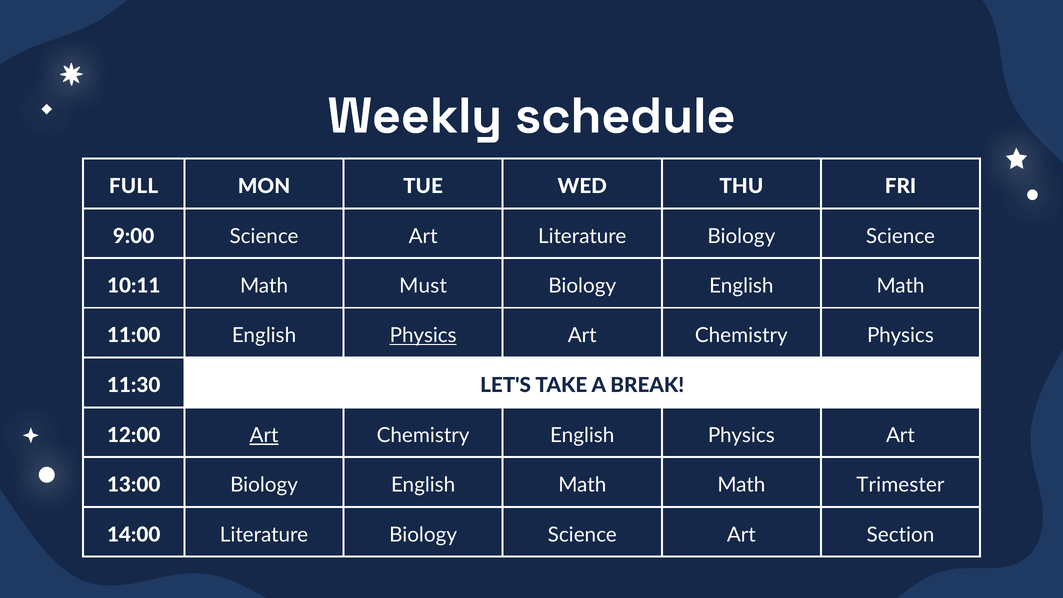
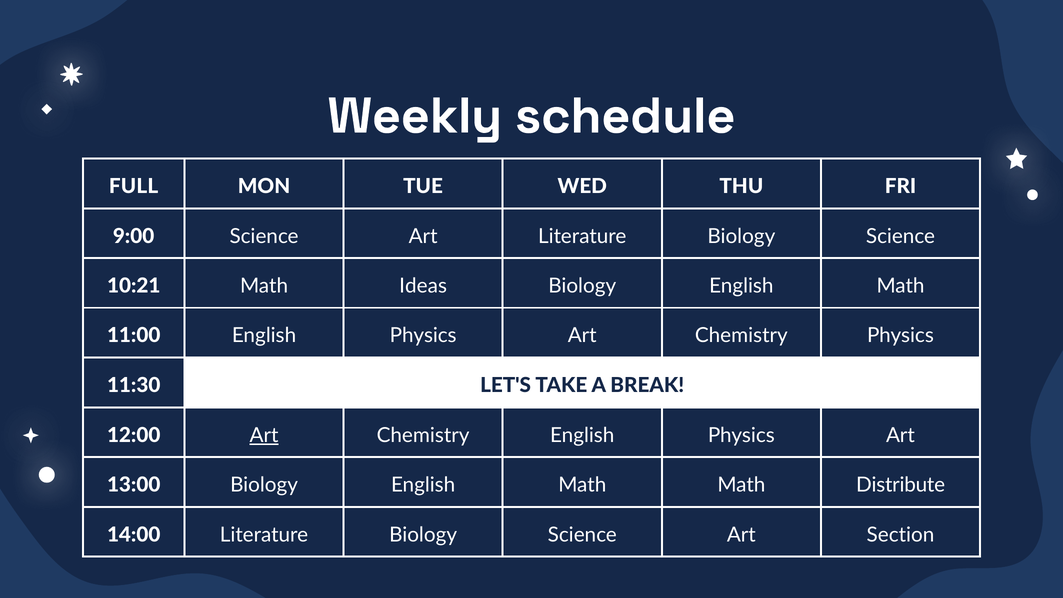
10:11: 10:11 -> 10:21 (134, 286)
Must: Must -> Ideas (423, 286)
Physics underline: present -> none (423, 336)
Trimester: Trimester -> Distribute (901, 485)
